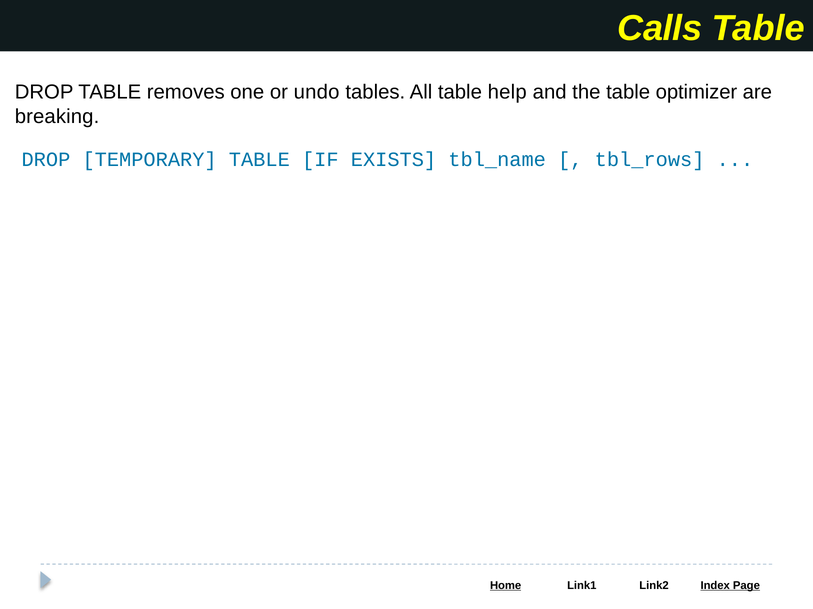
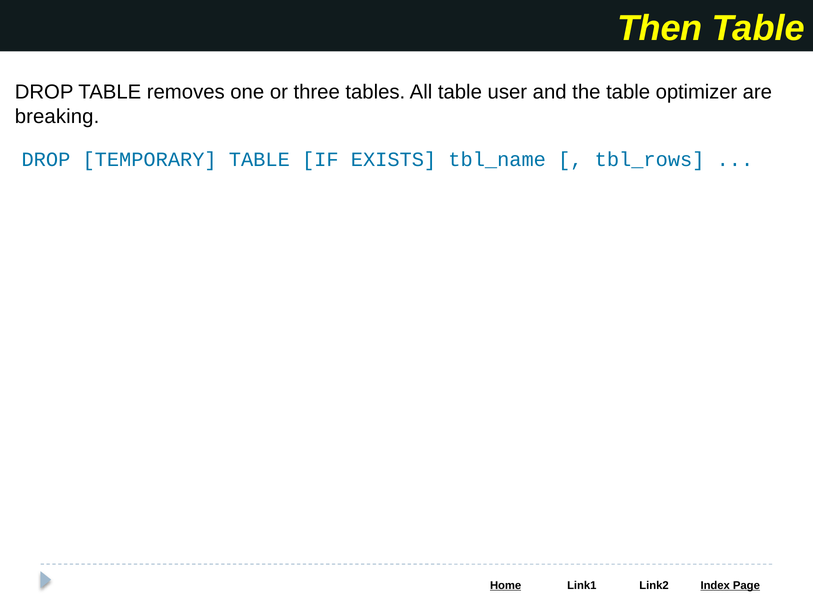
Calls: Calls -> Then (660, 28)
undo: undo -> three (317, 92)
help: help -> user (507, 92)
